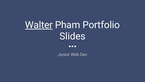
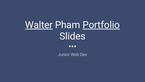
Portfolio underline: none -> present (101, 25)
